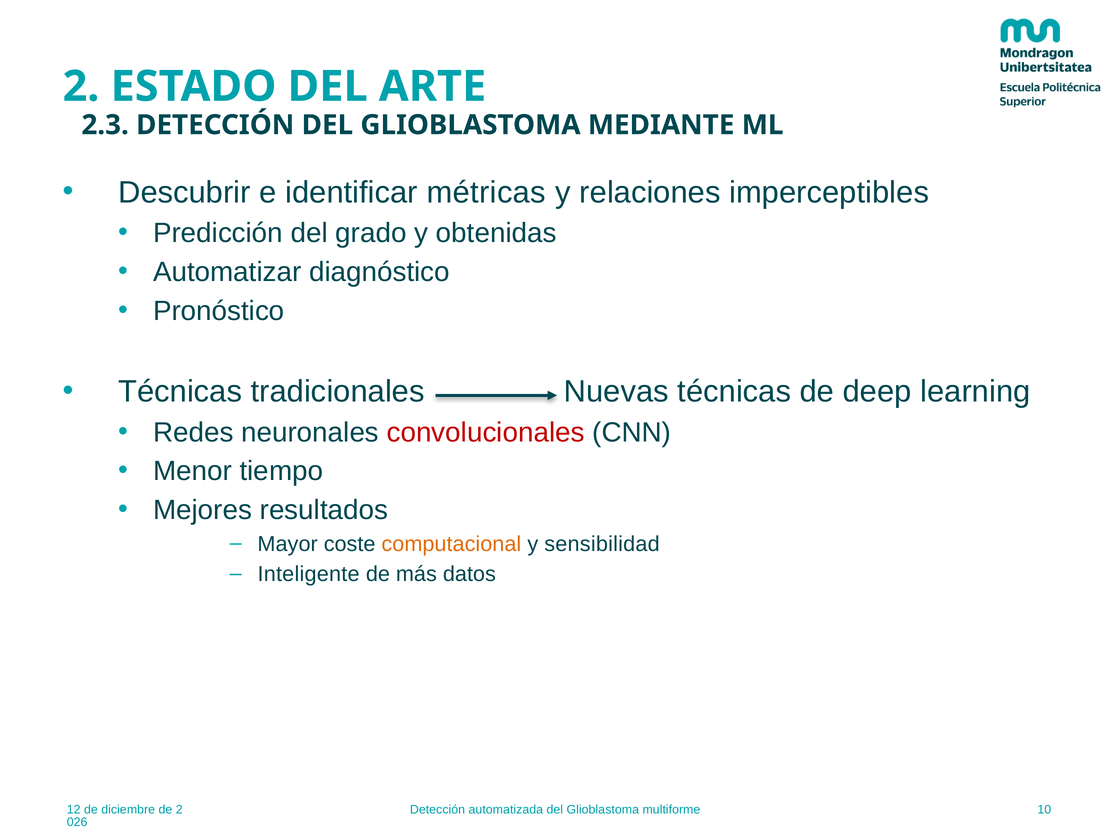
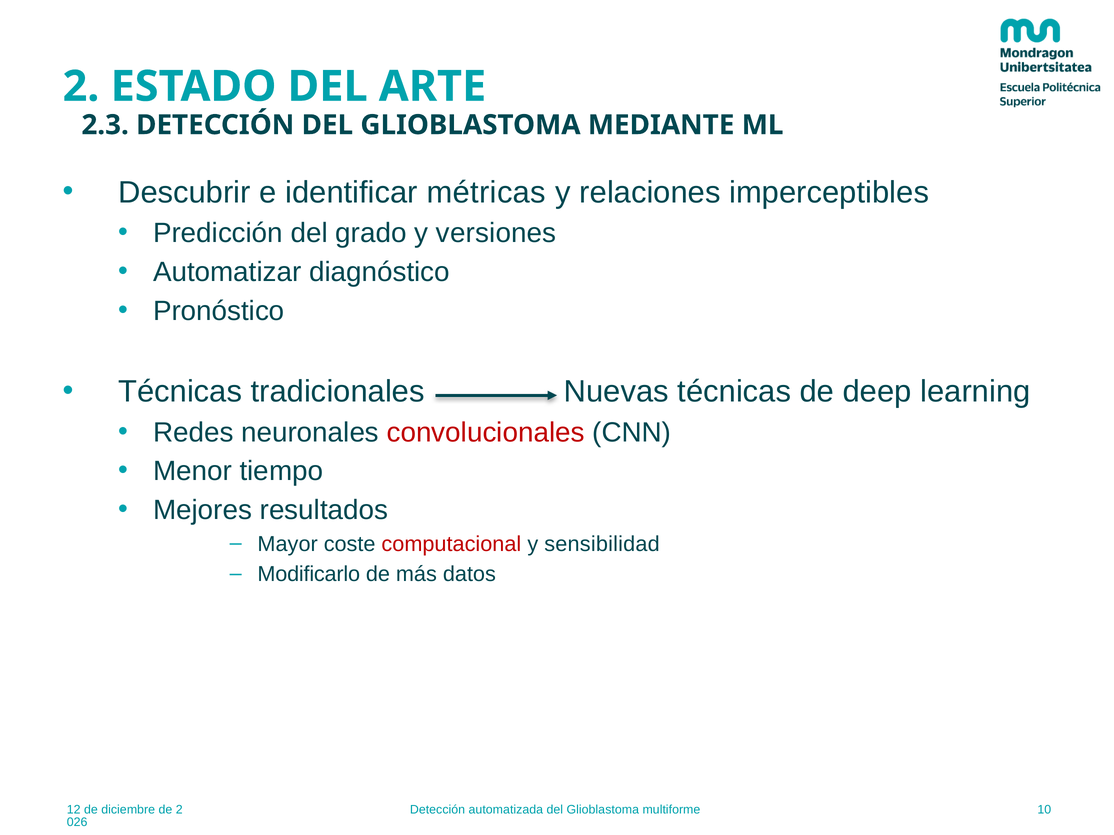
obtenidas: obtenidas -> versiones (496, 233)
computacional colour: orange -> red (451, 544)
Inteligente: Inteligente -> Modificarlo (309, 575)
